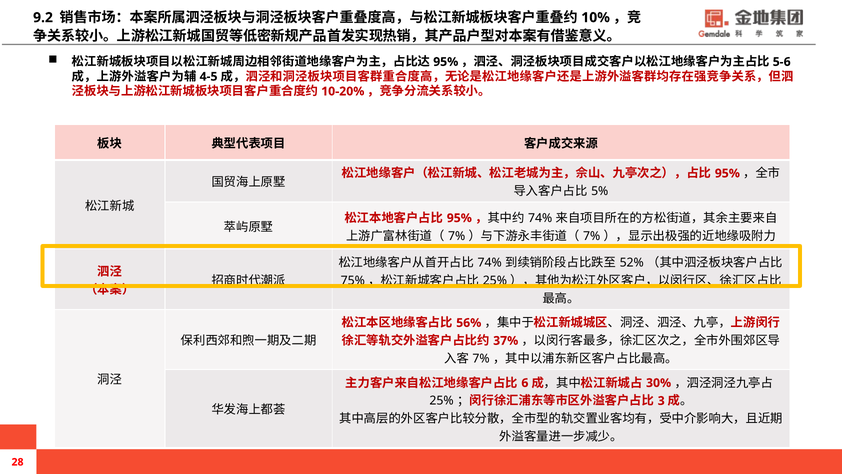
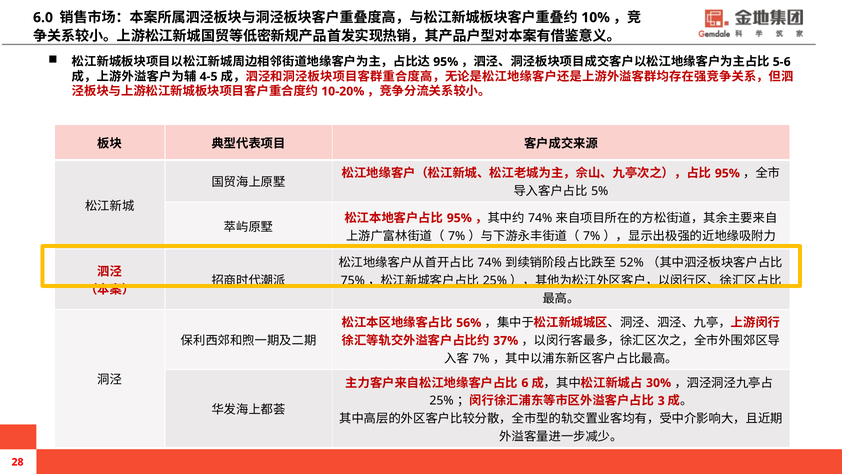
9.2: 9.2 -> 6.0 (43, 18)
